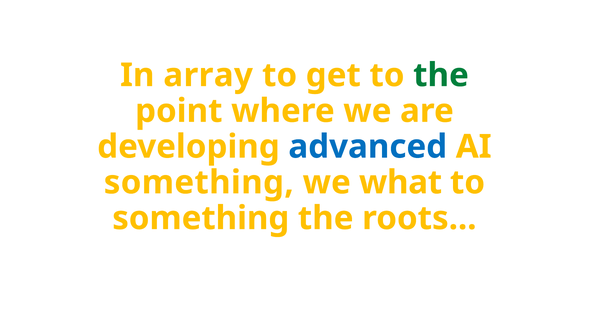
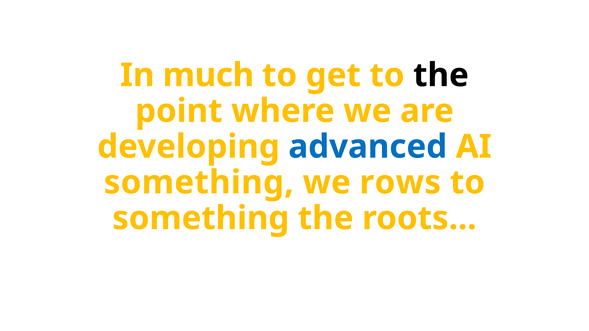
array: array -> much (208, 75)
the colour: green -> black (441, 75)
what: what -> rows (400, 183)
